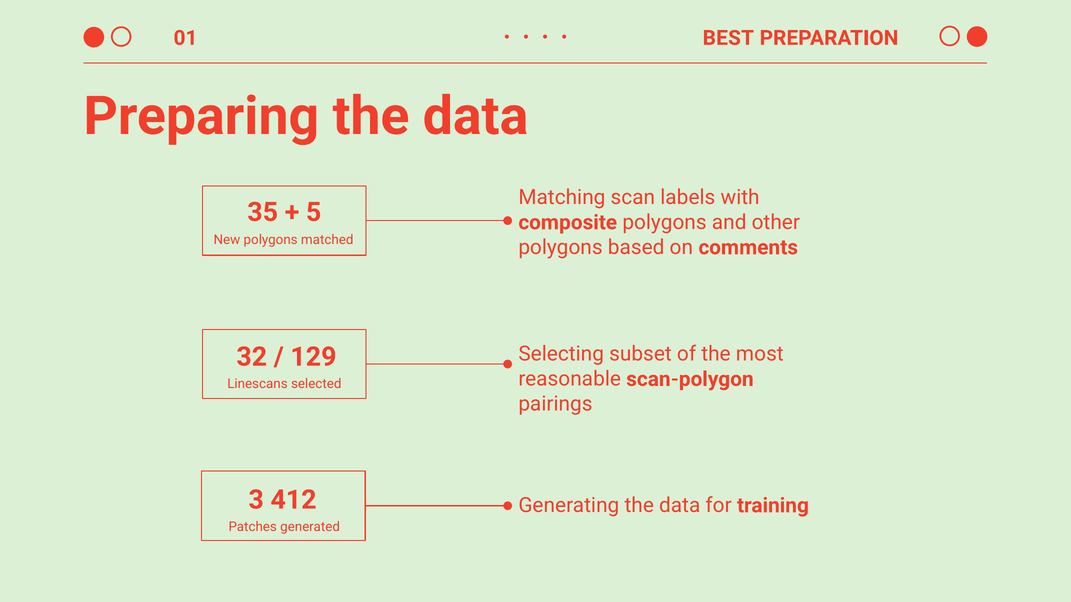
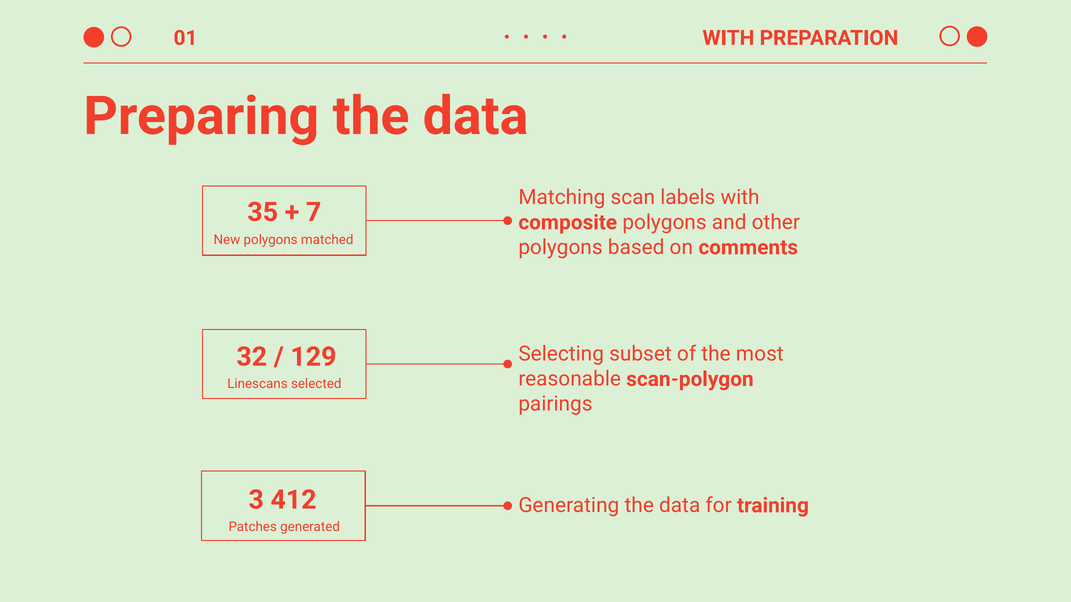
BEST: BEST -> WITH (728, 38)
5: 5 -> 7 (314, 212)
